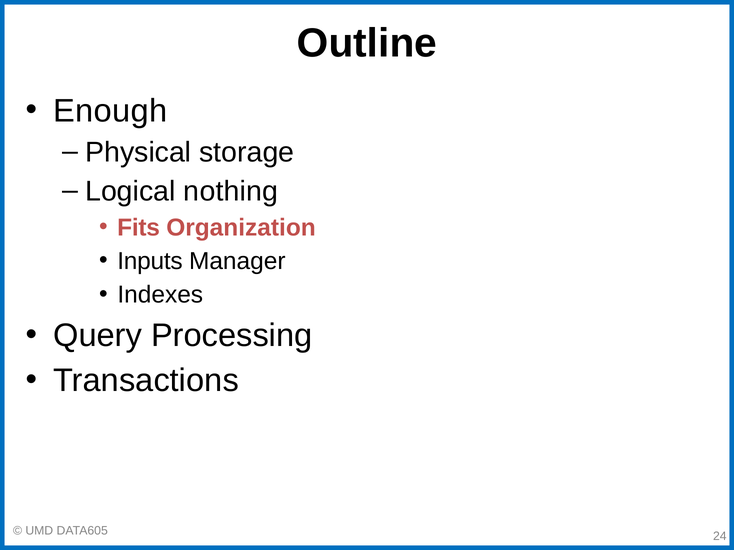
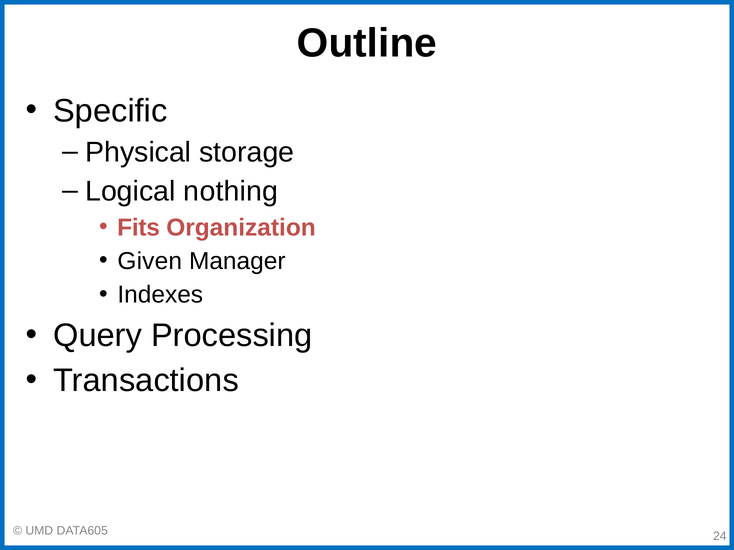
Enough: Enough -> Specific (110, 111)
Inputs: Inputs -> Given (150, 261)
